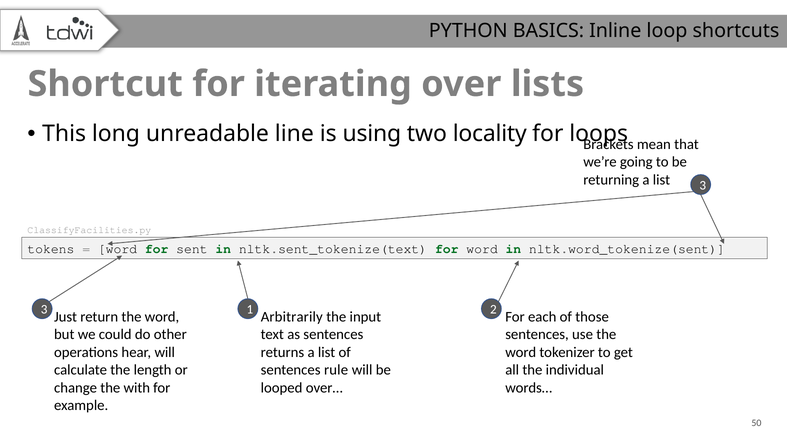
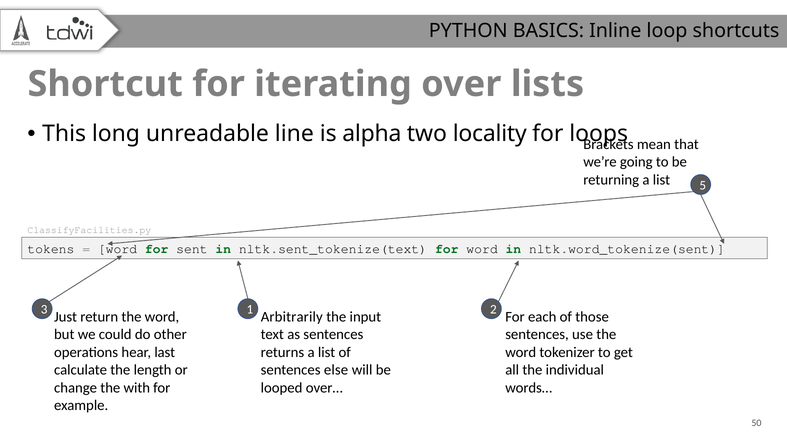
using: using -> alpha (372, 134)
list 3: 3 -> 5 (703, 185)
hear will: will -> last (165, 352)
rule: rule -> else (336, 370)
